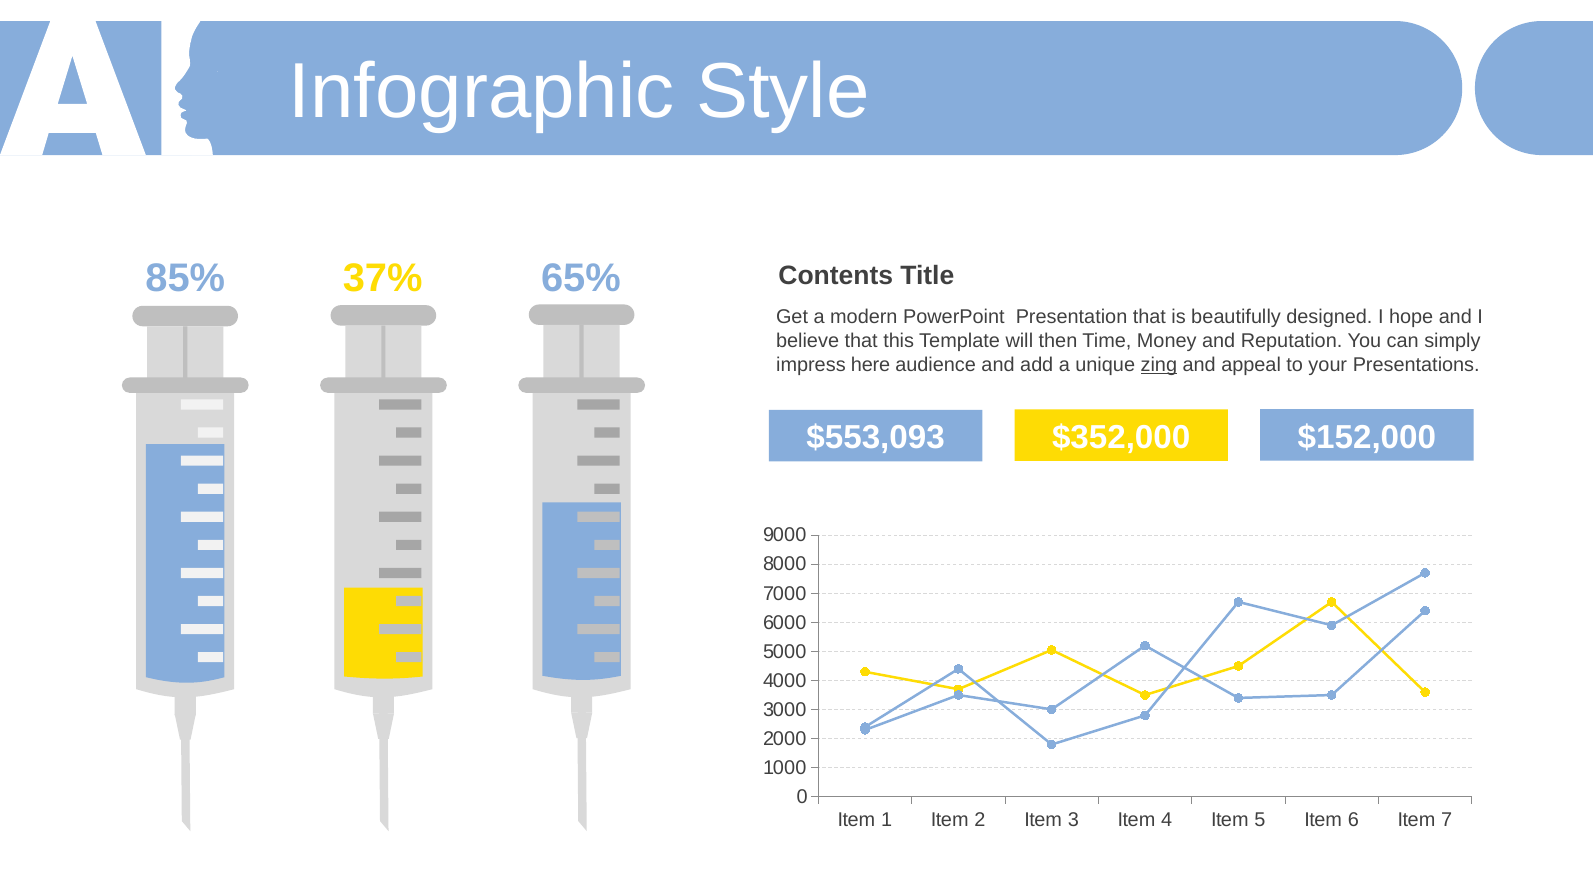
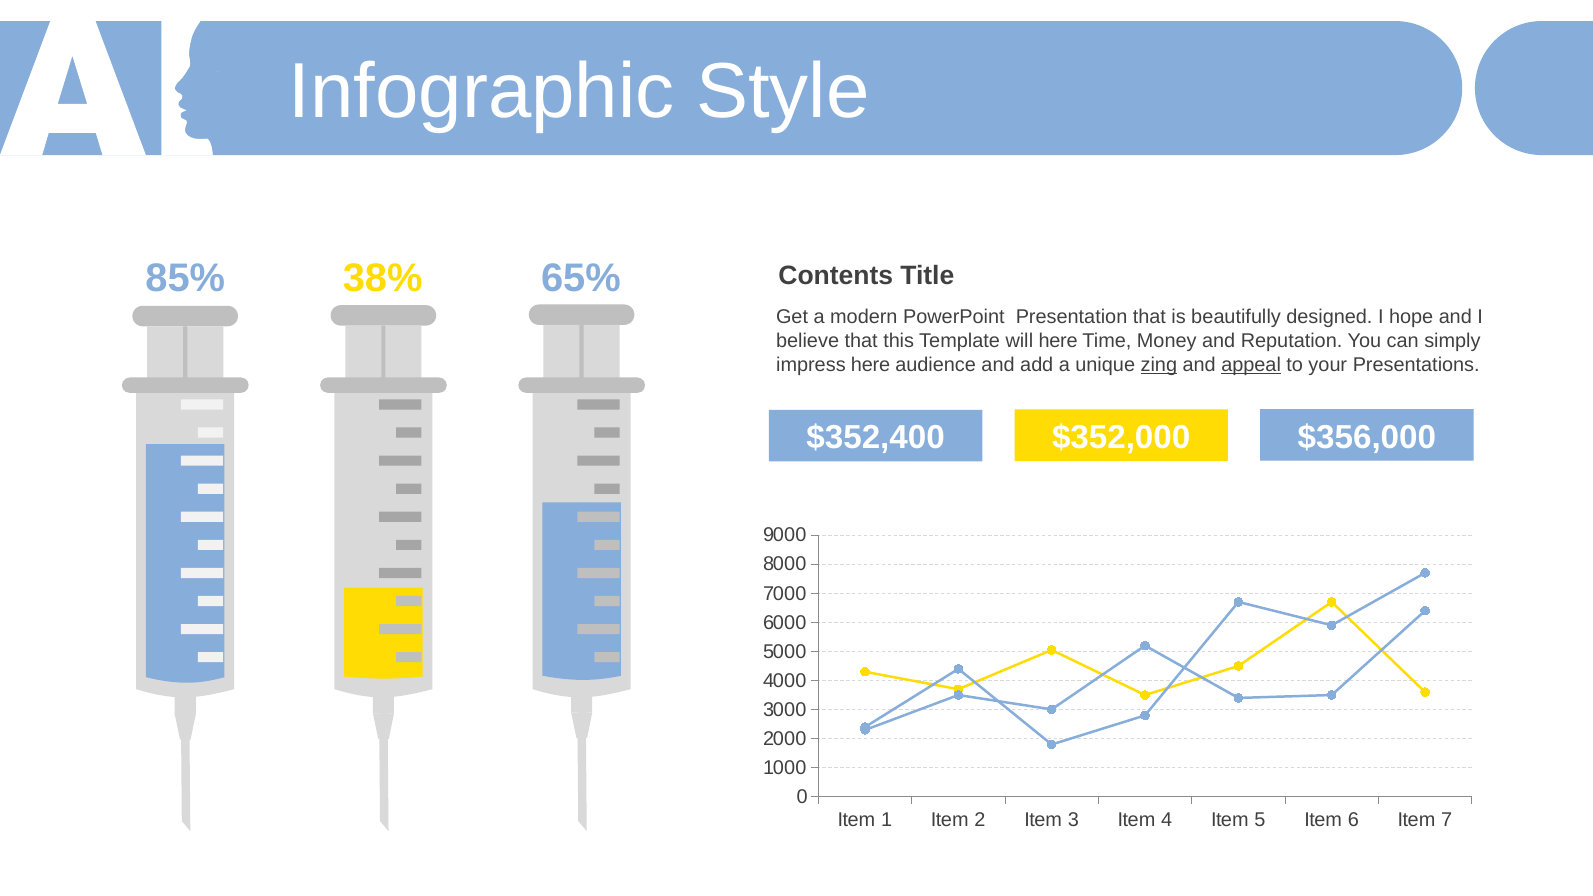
37%: 37% -> 38% (383, 278)
will then: then -> here (1058, 341)
appeal underline: none -> present (1251, 365)
$553,093: $553,093 -> $352,400 (876, 438)
$152,000: $152,000 -> $356,000 (1367, 437)
